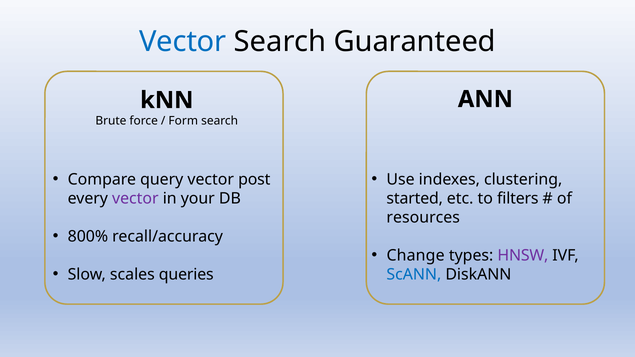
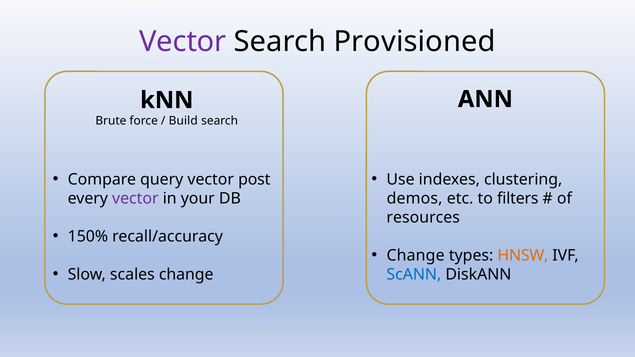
Vector colour: blue -> purple (183, 42)
Guaranteed: Guaranteed -> Provisioned (415, 42)
Form: Form -> Build (183, 121)
started: started -> demos (415, 198)
800%: 800% -> 150% (88, 237)
HNSW colour: purple -> orange (523, 256)
scales queries: queries -> change (186, 275)
